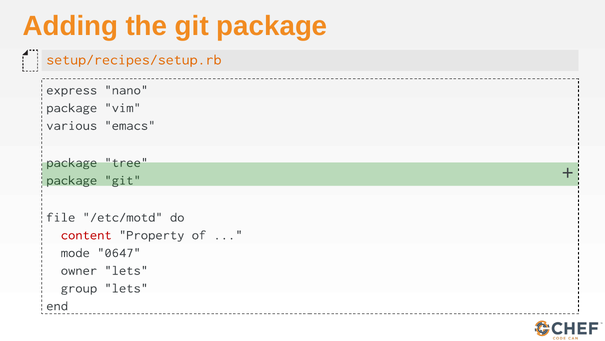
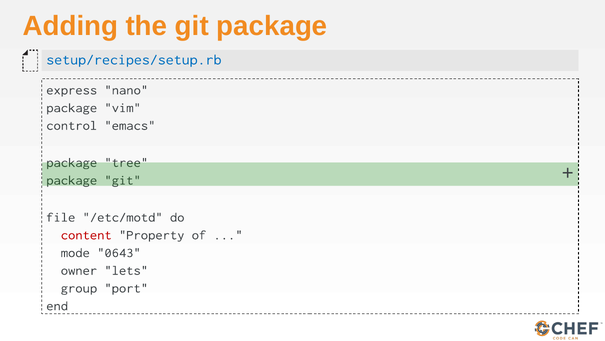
setup/recipes/setup.rb colour: orange -> blue (134, 59)
various: various -> control (72, 125)
0647: 0647 -> 0643 (119, 252)
group lets: lets -> port (126, 288)
